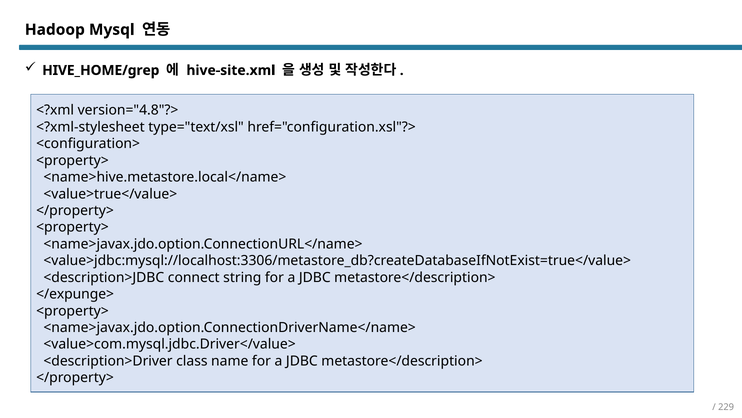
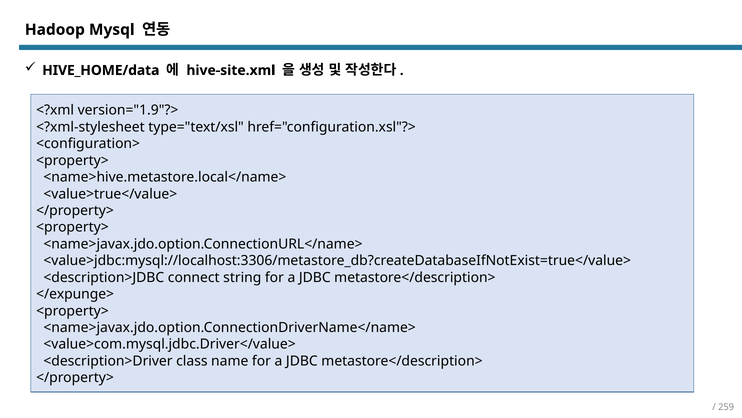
HIVE_HOME/grep: HIVE_HOME/grep -> HIVE_HOME/data (101, 70)
version="4.8"?>: version="4.8"?> -> version="1.9"?> (128, 110)
229: 229 -> 259 (726, 407)
